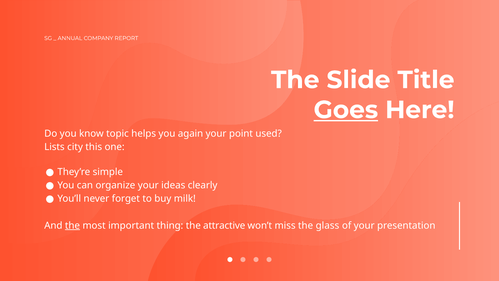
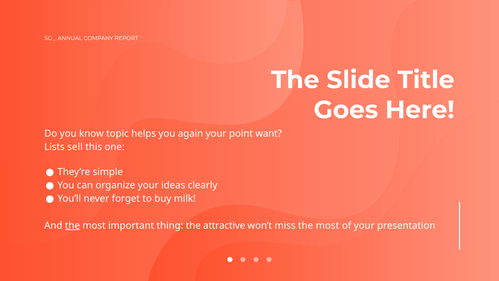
Goes underline: present -> none (346, 110)
used: used -> want (269, 133)
city: city -> sell (75, 147)
miss the glass: glass -> most (327, 225)
